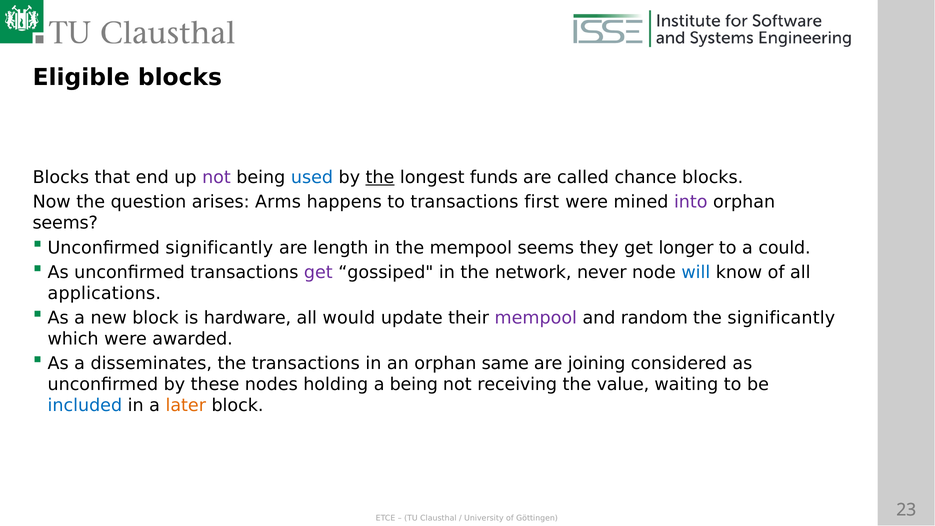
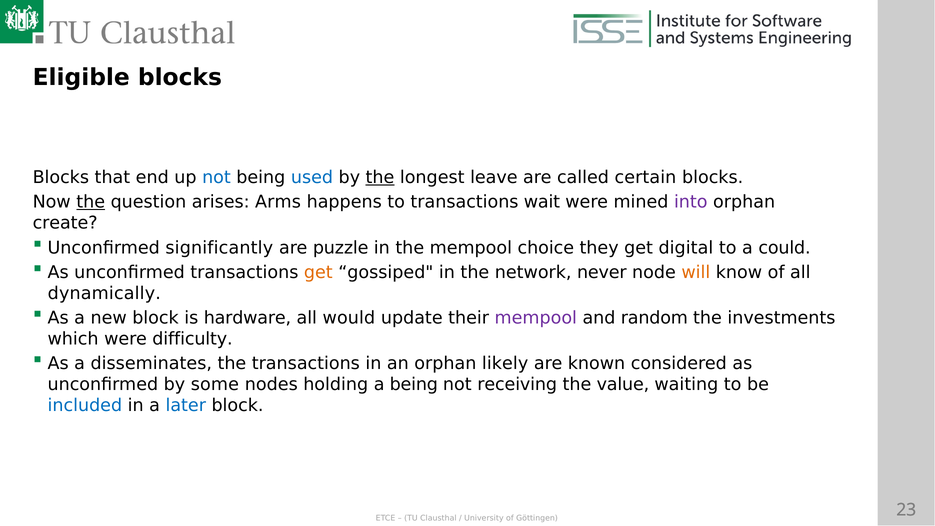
not colour: purple -> blue (216, 178)
funds: funds -> leave (494, 178)
chance: chance -> certain (645, 178)
the underline: none -> present (91, 202)
first: first -> wait (542, 202)
seems: seems -> create (65, 223)
length: length -> puzzle (341, 248)
mempool seems: seems -> choice (546, 248)
longer: longer -> digital (686, 248)
get colour: purple -> orange (318, 272)
will colour: blue -> orange (696, 272)
applications: applications -> dynamically (104, 293)
the significantly: significantly -> investments (781, 318)
awarded: awarded -> difficulty (192, 339)
same: same -> likely (505, 363)
joining: joining -> known (596, 363)
these: these -> some (215, 384)
later colour: orange -> blue (186, 405)
